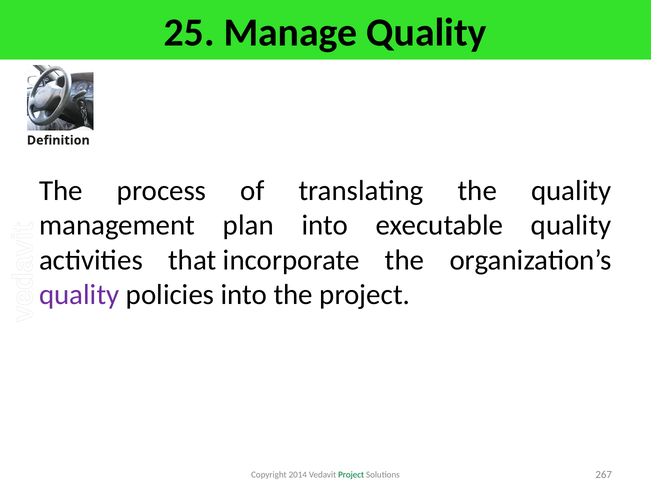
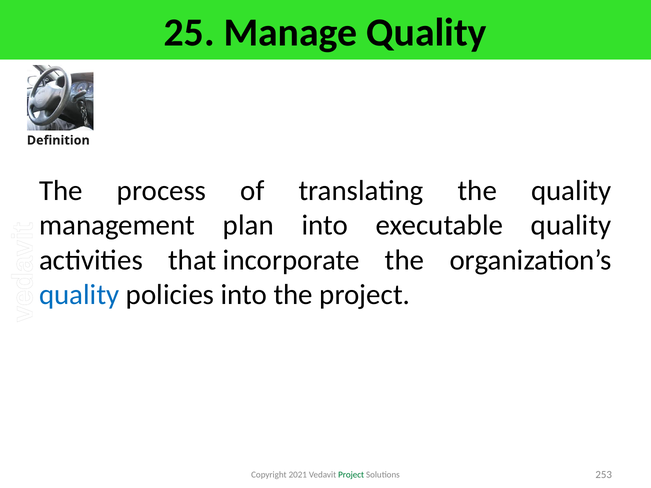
quality colour: purple -> blue (79, 295)
2014: 2014 -> 2021 (298, 475)
267: 267 -> 253 (604, 475)
